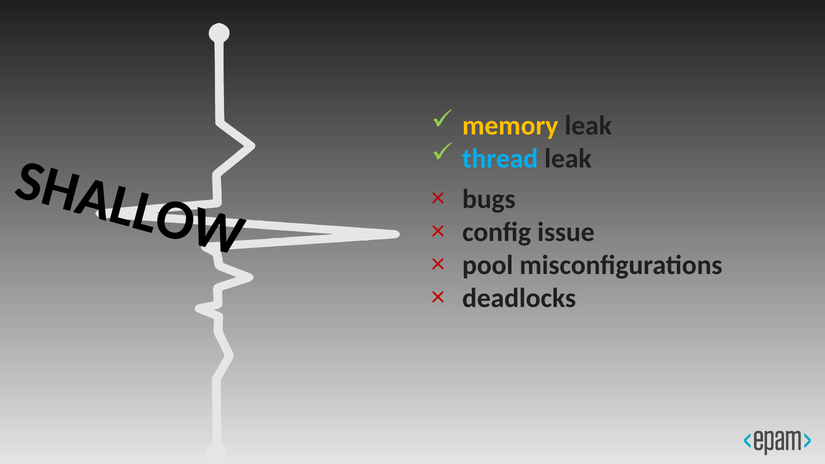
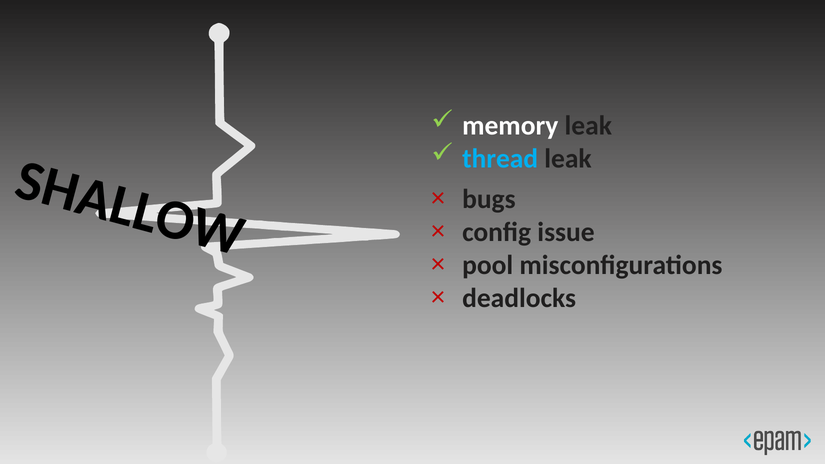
memory colour: yellow -> white (510, 126)
